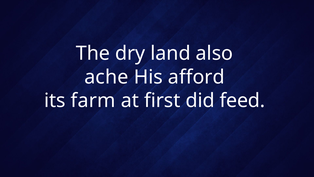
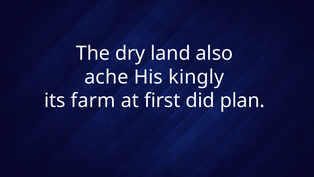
afford: afford -> kingly (196, 77)
feed: feed -> plan (242, 100)
